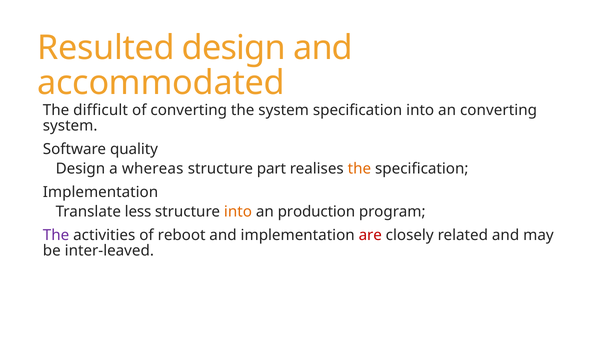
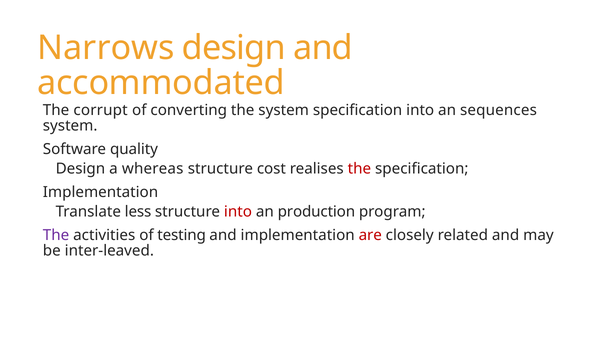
Resulted: Resulted -> Narrows (106, 48)
difficult: difficult -> corrupt (101, 110)
an converting: converting -> sequences (498, 110)
part: part -> cost (271, 169)
the colour: orange -> red (359, 169)
into colour: orange -> red (238, 212)
reboot: reboot -> testing (182, 235)
